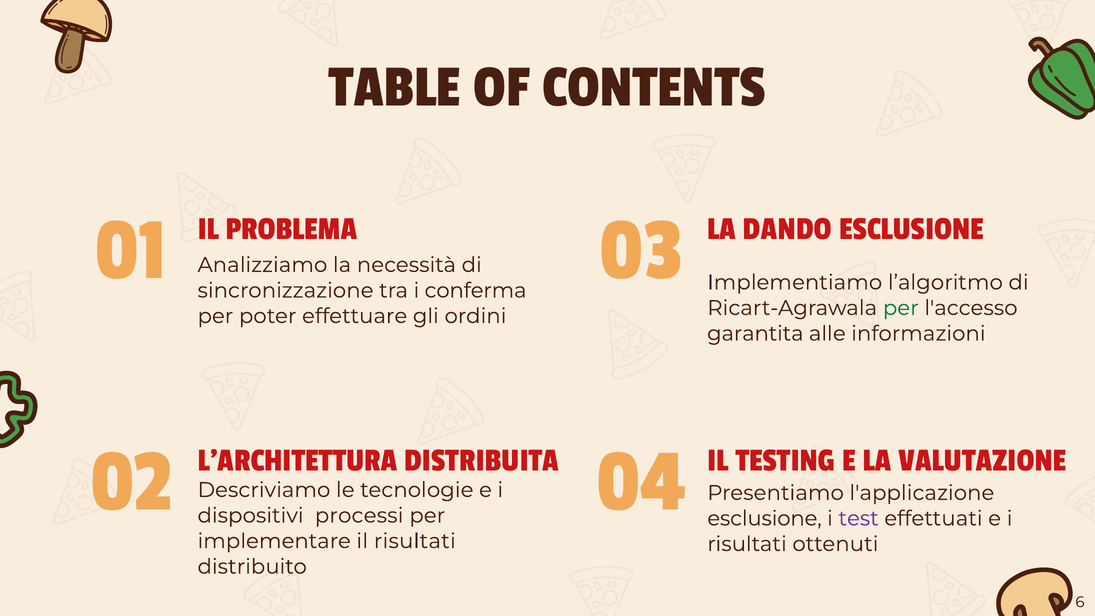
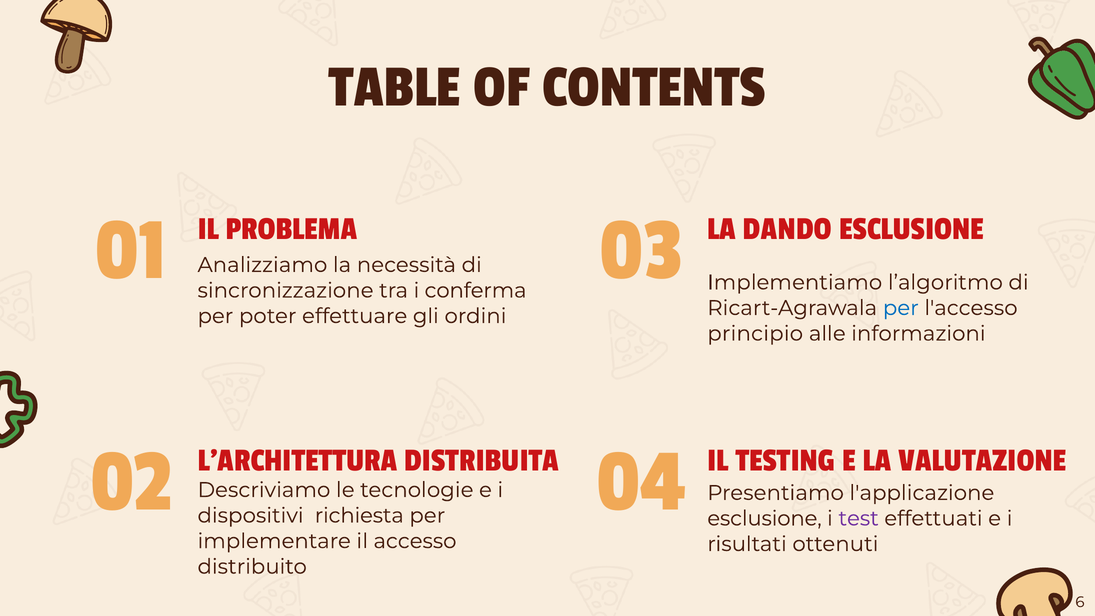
per colour: green -> blue (901, 308)
garantita: garantita -> principio (755, 334)
processi: processi -> richiesta (359, 516)
il risultati: risultati -> accesso (415, 541)
